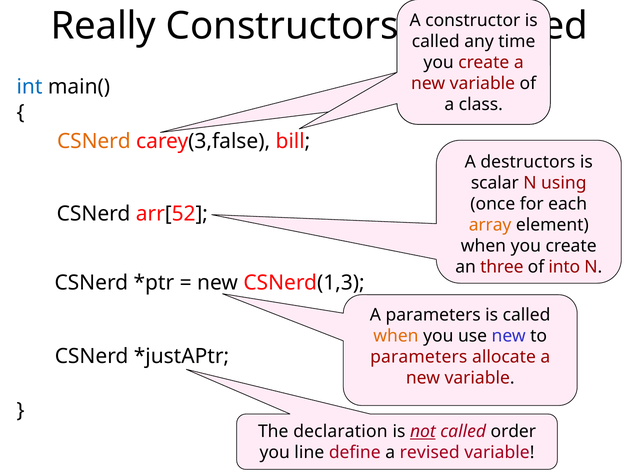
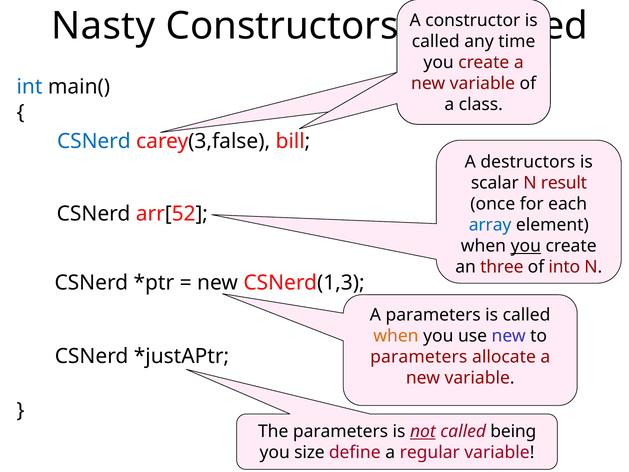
Really: Really -> Nasty (103, 26)
CSNerd colour: orange -> blue (94, 141)
using: using -> result (564, 183)
array colour: orange -> blue (490, 225)
you underline: none -> present (526, 246)
The declaration: declaration -> parameters (341, 431)
order: order -> being (513, 431)
line: line -> size (309, 452)
revised: revised -> regular (430, 452)
